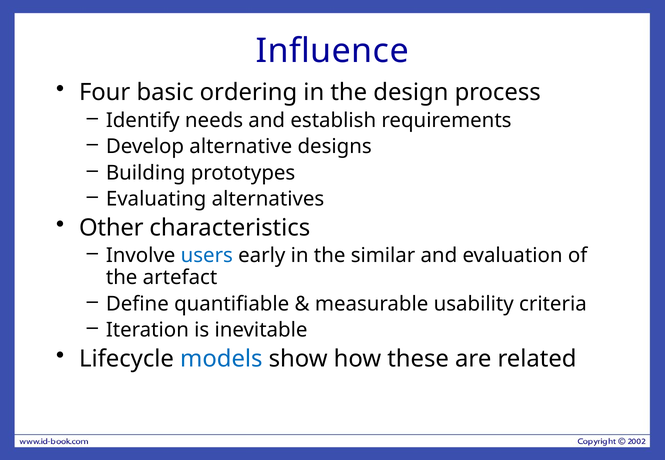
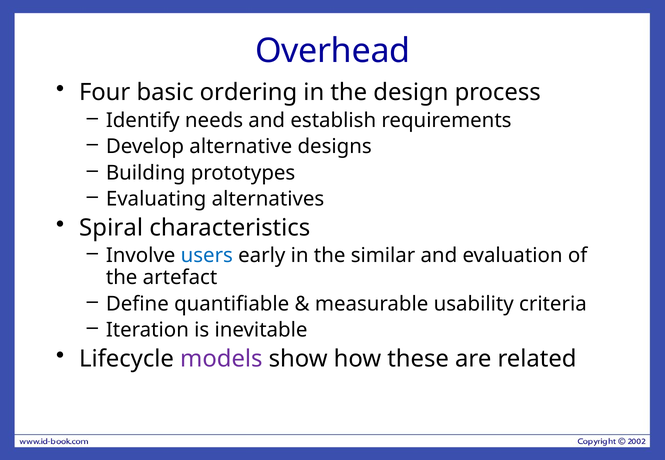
Influence: Influence -> Overhead (333, 51)
Other: Other -> Spiral (111, 228)
models colour: blue -> purple (221, 359)
